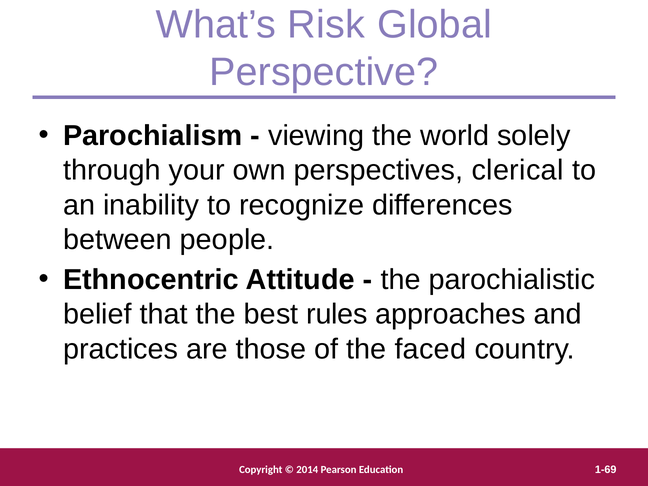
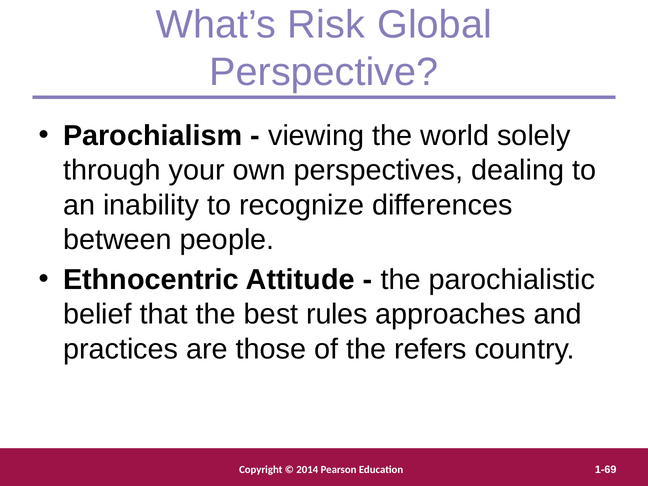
clerical: clerical -> dealing (518, 170)
faced: faced -> refers (431, 349)
